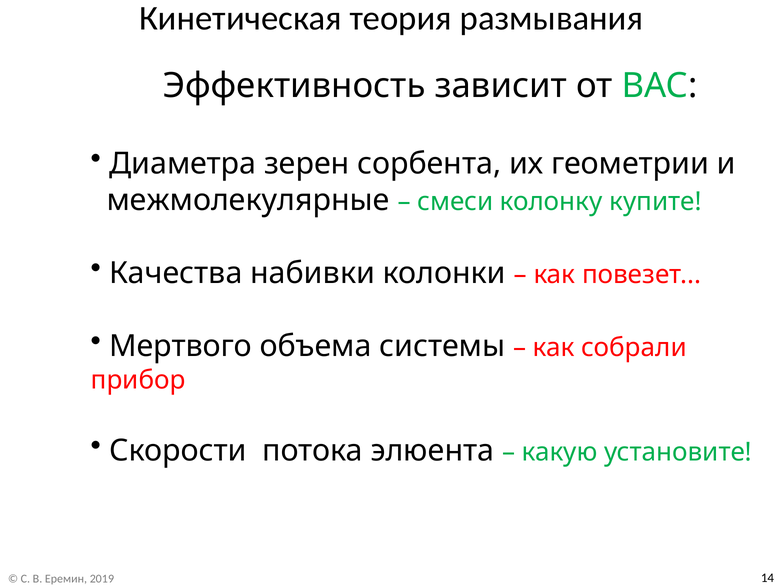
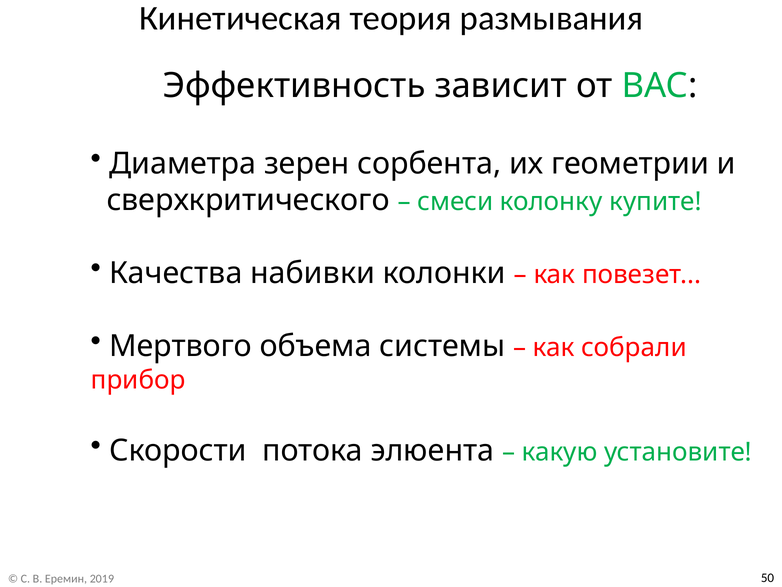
межмолекулярные: межмолекулярные -> сверхкритического (248, 200)
14: 14 -> 50 (767, 577)
